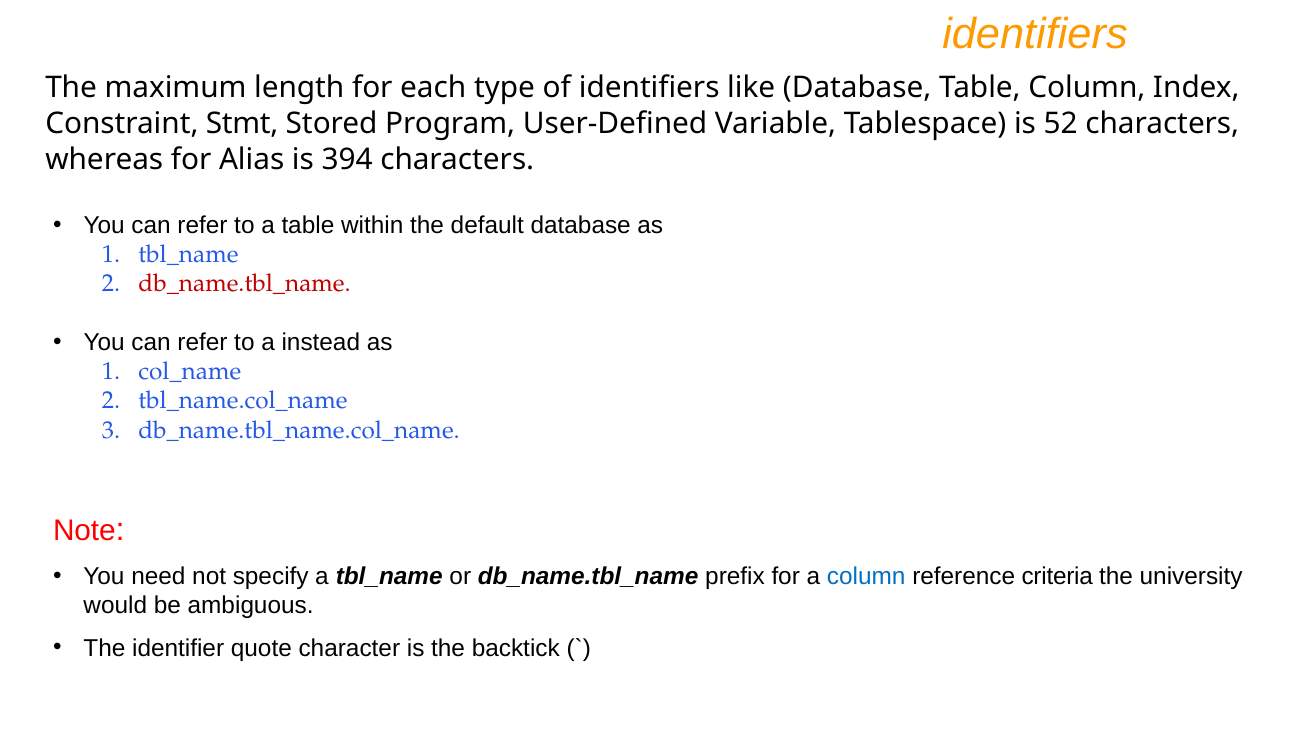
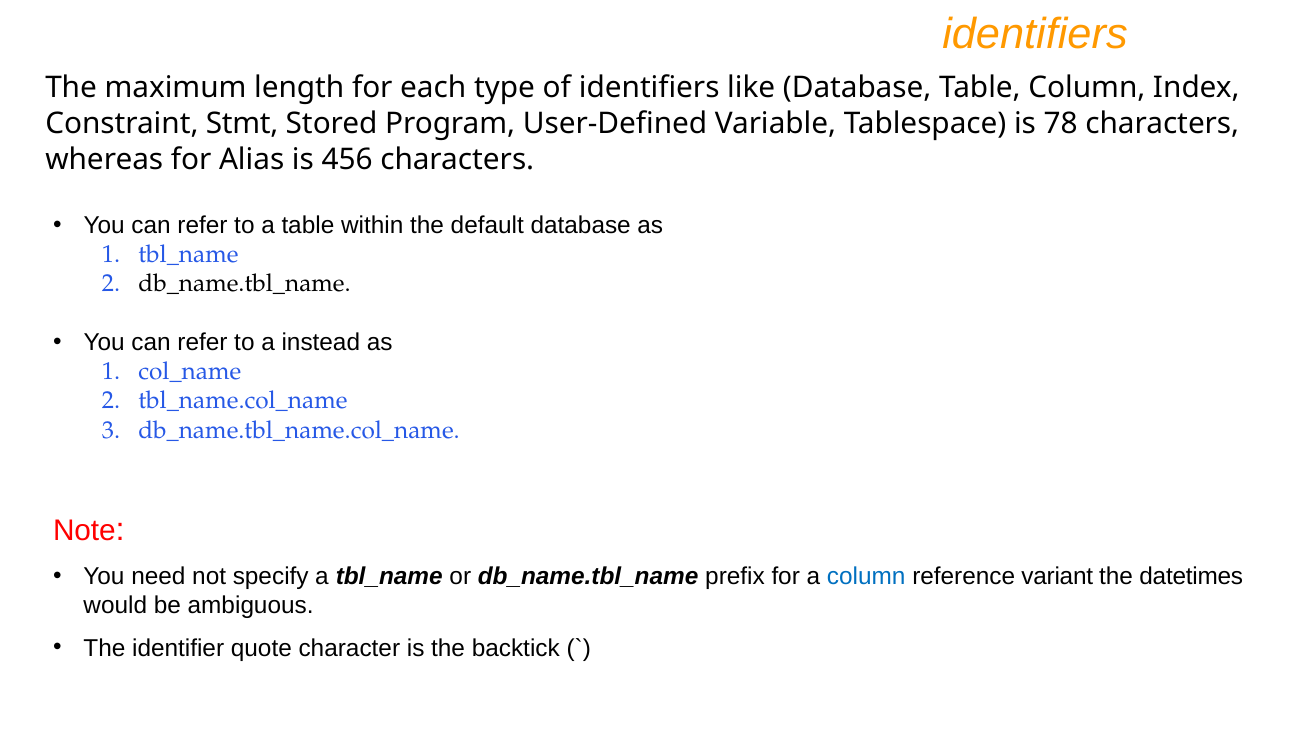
52: 52 -> 78 (1061, 124)
394: 394 -> 456 (347, 160)
db_name.tbl_name colour: red -> black (245, 284)
criteria: criteria -> variant (1057, 577)
university: university -> datetimes (1191, 577)
